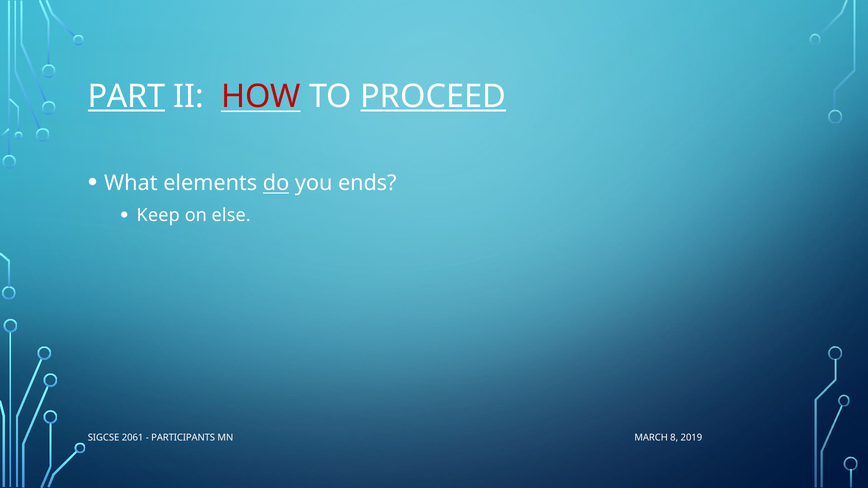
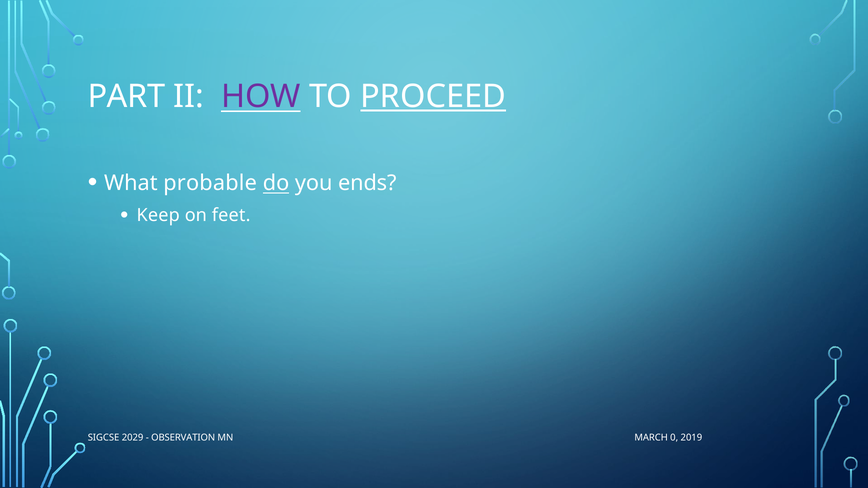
PART underline: present -> none (126, 96)
HOW colour: red -> purple (261, 96)
elements: elements -> probable (210, 183)
else: else -> feet (231, 216)
2061: 2061 -> 2029 (133, 438)
PARTICIPANTS: PARTICIPANTS -> OBSERVATION (183, 438)
8: 8 -> 0 (674, 438)
